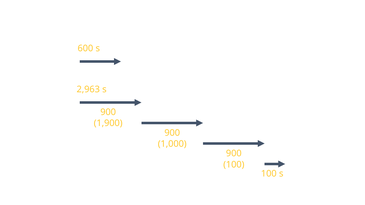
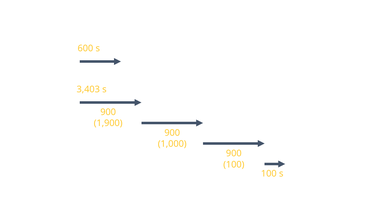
2,963: 2,963 -> 3,403 (88, 90)
